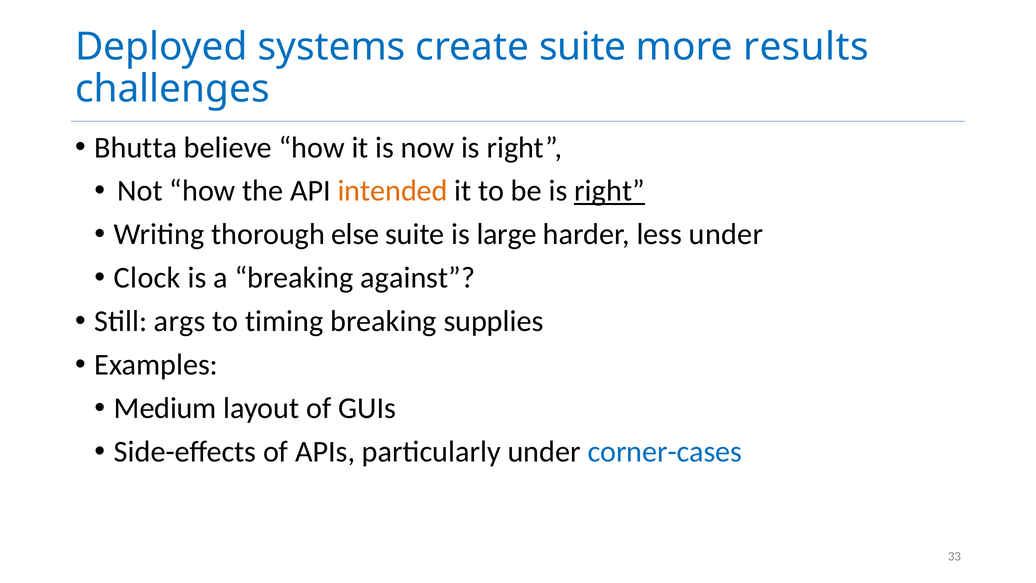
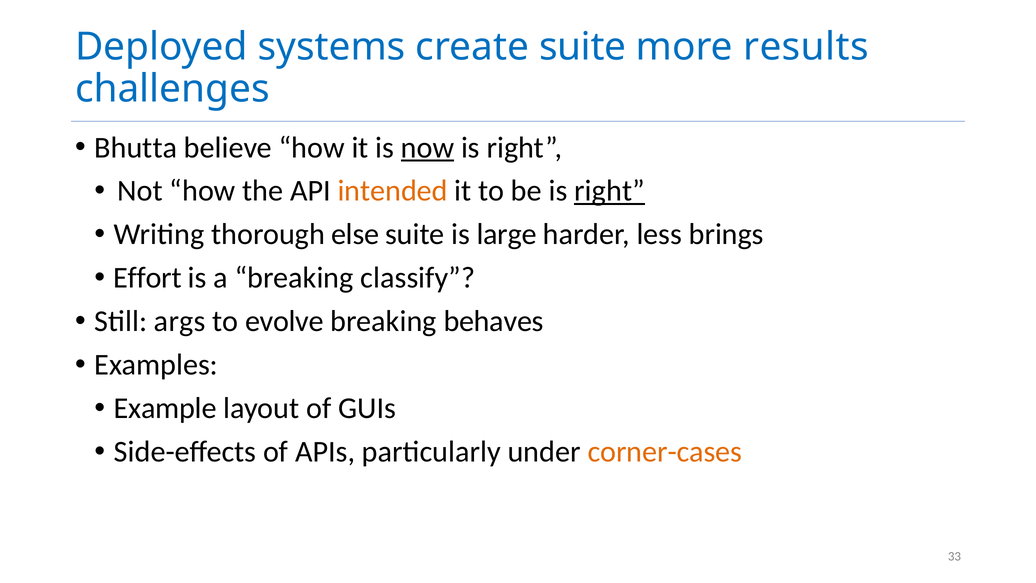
now underline: none -> present (428, 147)
less under: under -> brings (726, 234)
Clock: Clock -> Effort (148, 278)
against: against -> classify (418, 278)
timing: timing -> evolve (284, 321)
supplies: supplies -> behaves (494, 321)
Medium: Medium -> Example (165, 408)
corner-cases colour: blue -> orange (665, 452)
